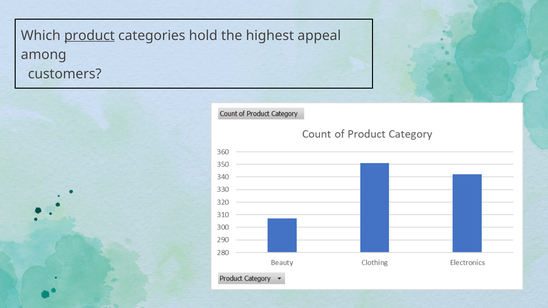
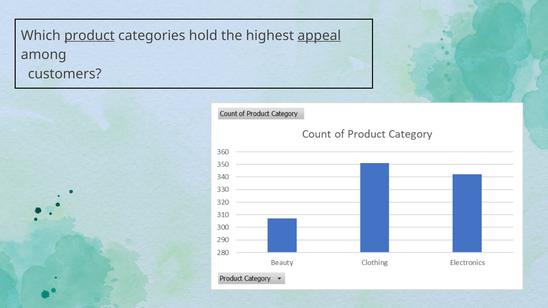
appeal underline: none -> present (319, 36)
